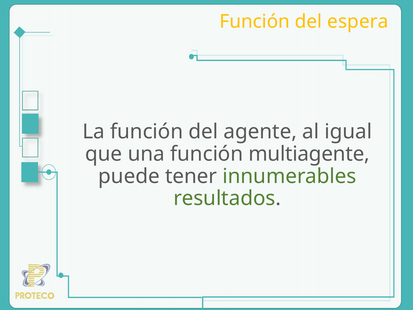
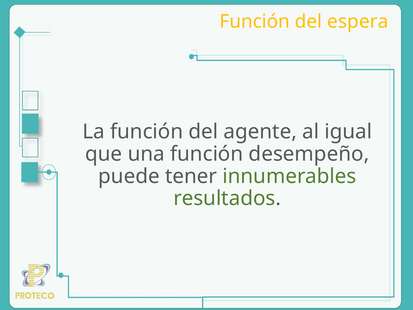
multiagente: multiagente -> desempeño (309, 154)
